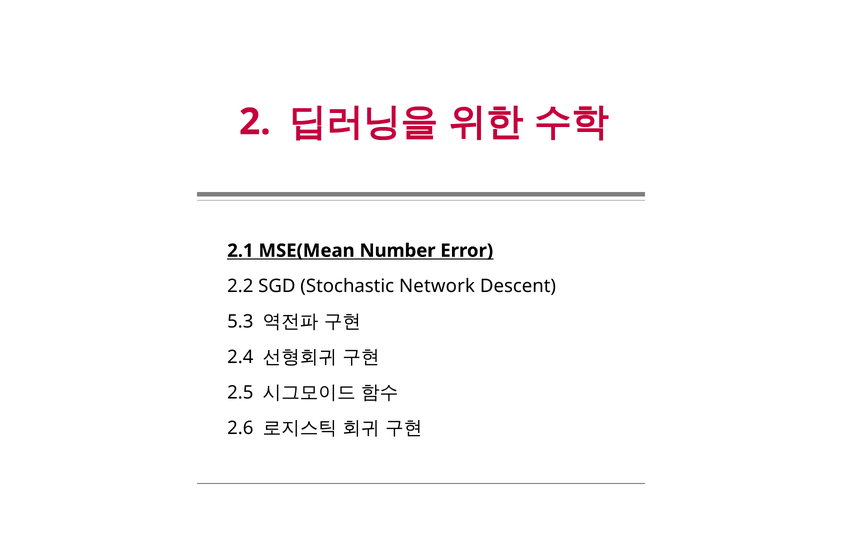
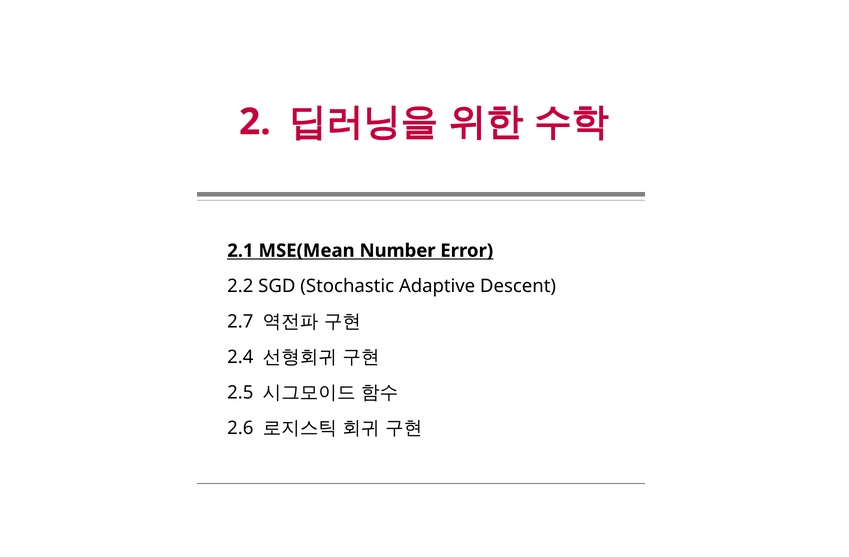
Network: Network -> Adaptive (437, 287)
5.3: 5.3 -> 2.7 (240, 322)
